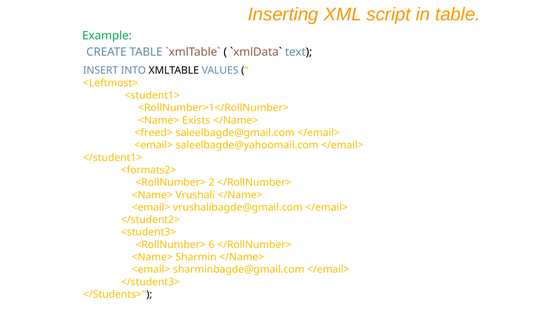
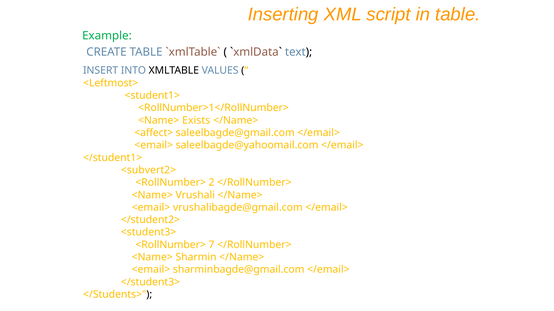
<freed>: <freed> -> <affect> (154, 133)
<formats2>: <formats2> -> <subvert2> (149, 170)
6: 6 -> 7 (212, 245)
